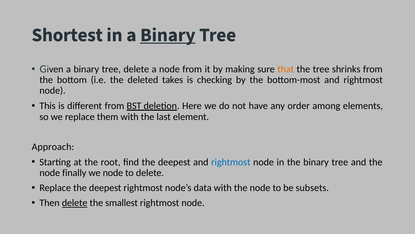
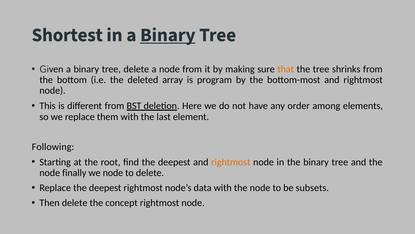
takes: takes -> array (173, 80)
checking: checking -> program (214, 80)
Approach: Approach -> Following (53, 147)
rightmost colour: blue -> orange (231, 162)
delete underline: present -> none (75, 203)
smallest: smallest -> concept (122, 203)
